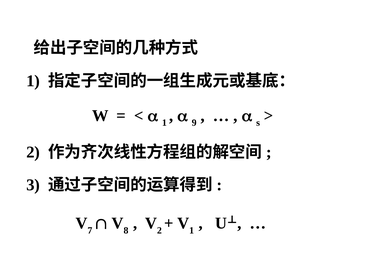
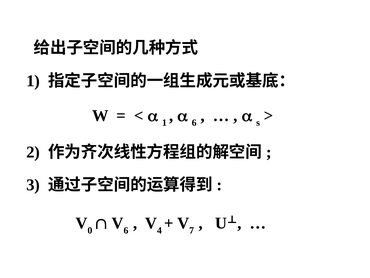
9: 9 -> 6 (194, 123)
7: 7 -> 0 (90, 230)
8: 8 -> 6 (126, 230)
2: 2 -> 4 (159, 230)
1: 1 -> 7 (192, 230)
